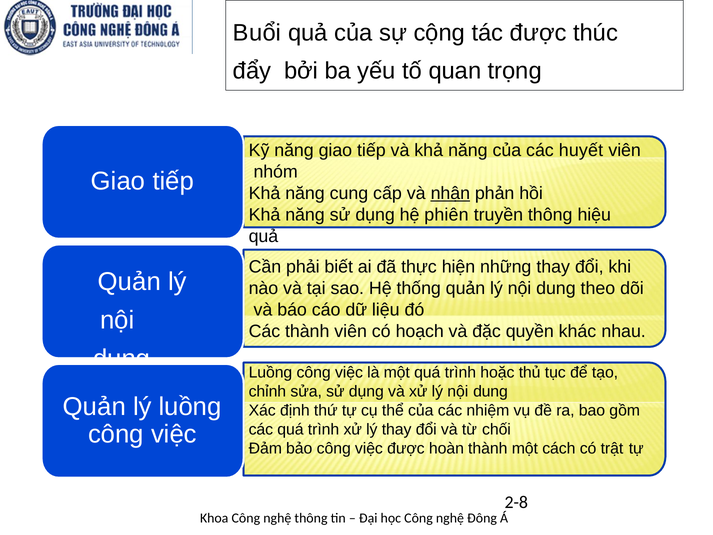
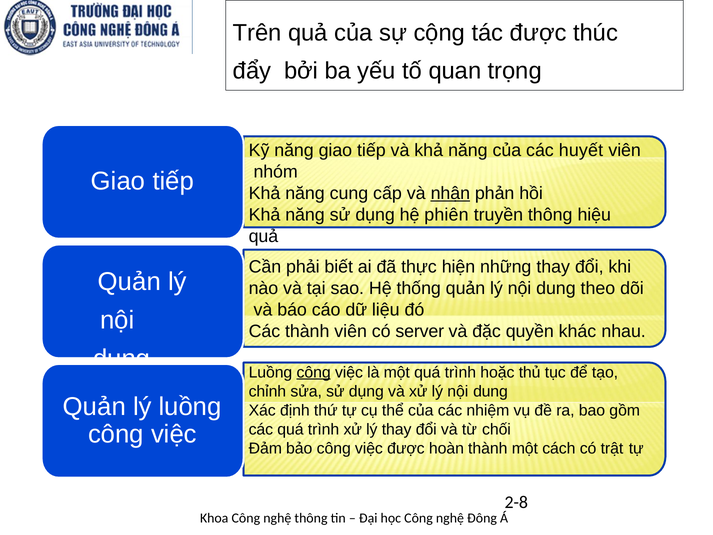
Buổi: Buổi -> Trên (257, 33)
hoạch: hoạch -> server (420, 331)
công underline: none -> present (314, 372)
